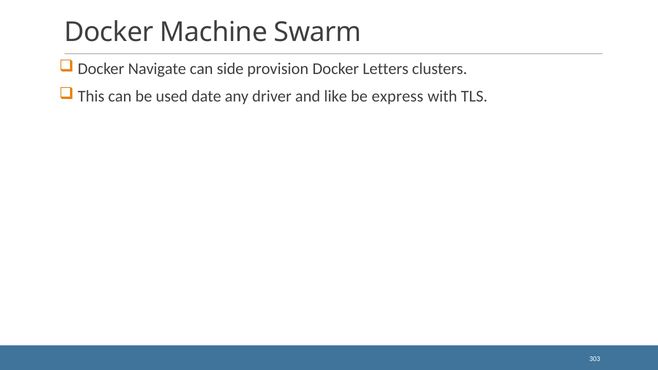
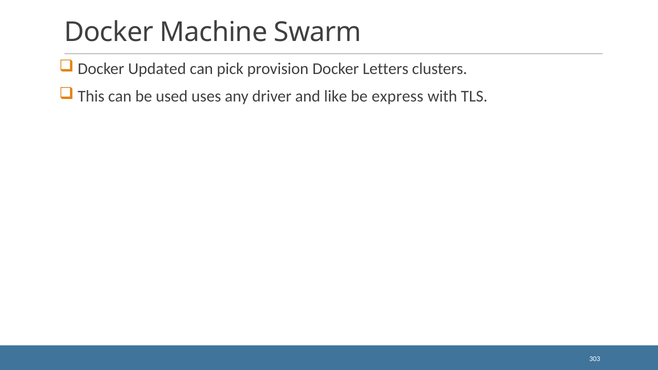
Navigate: Navigate -> Updated (157, 69)
side: side -> pick (230, 69)
date: date -> uses (206, 96)
